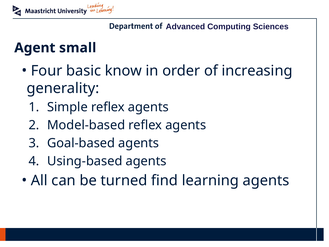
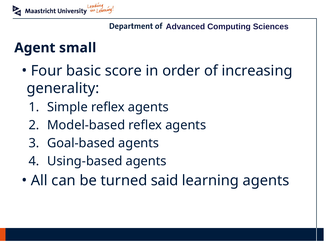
know: know -> score (123, 71)
find: find -> said (165, 180)
